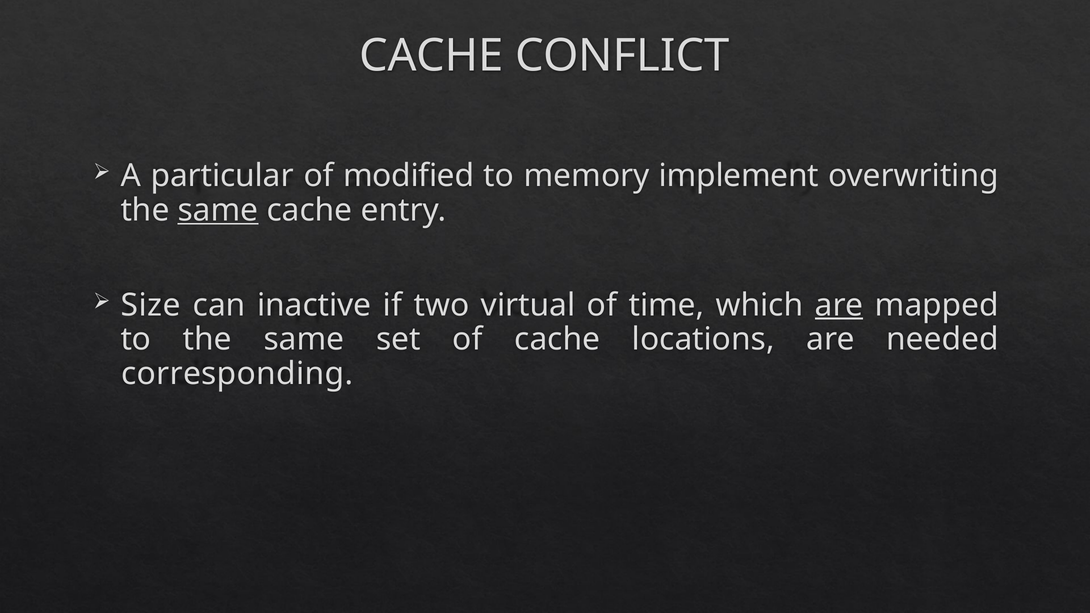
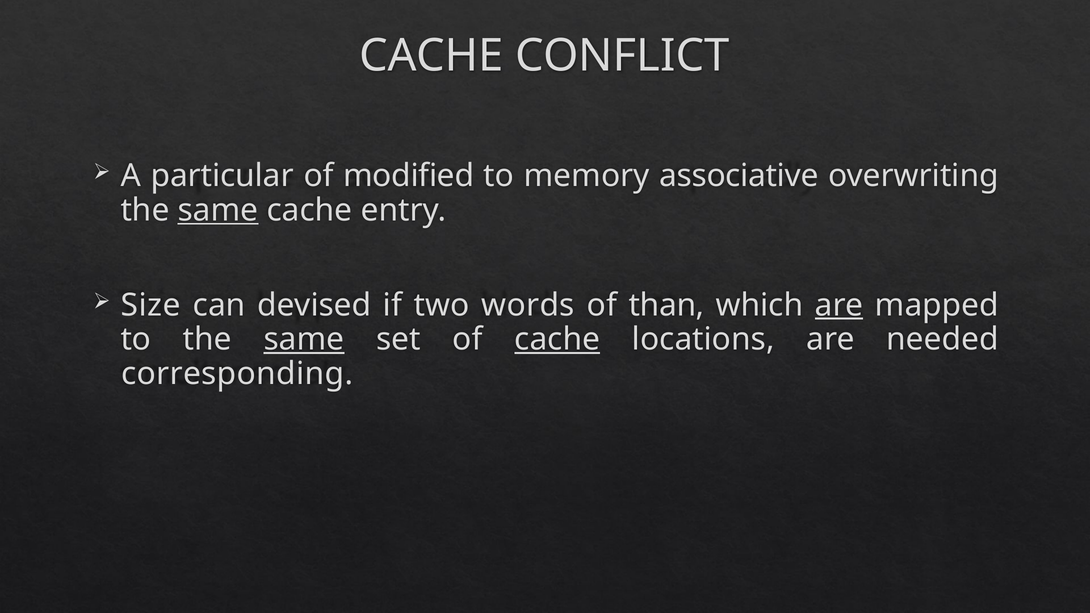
implement: implement -> associative (739, 176)
inactive: inactive -> devised (314, 305)
virtual: virtual -> words (528, 305)
time: time -> than (667, 305)
same underline: none -> present (304, 339)
cache underline: none -> present (557, 339)
